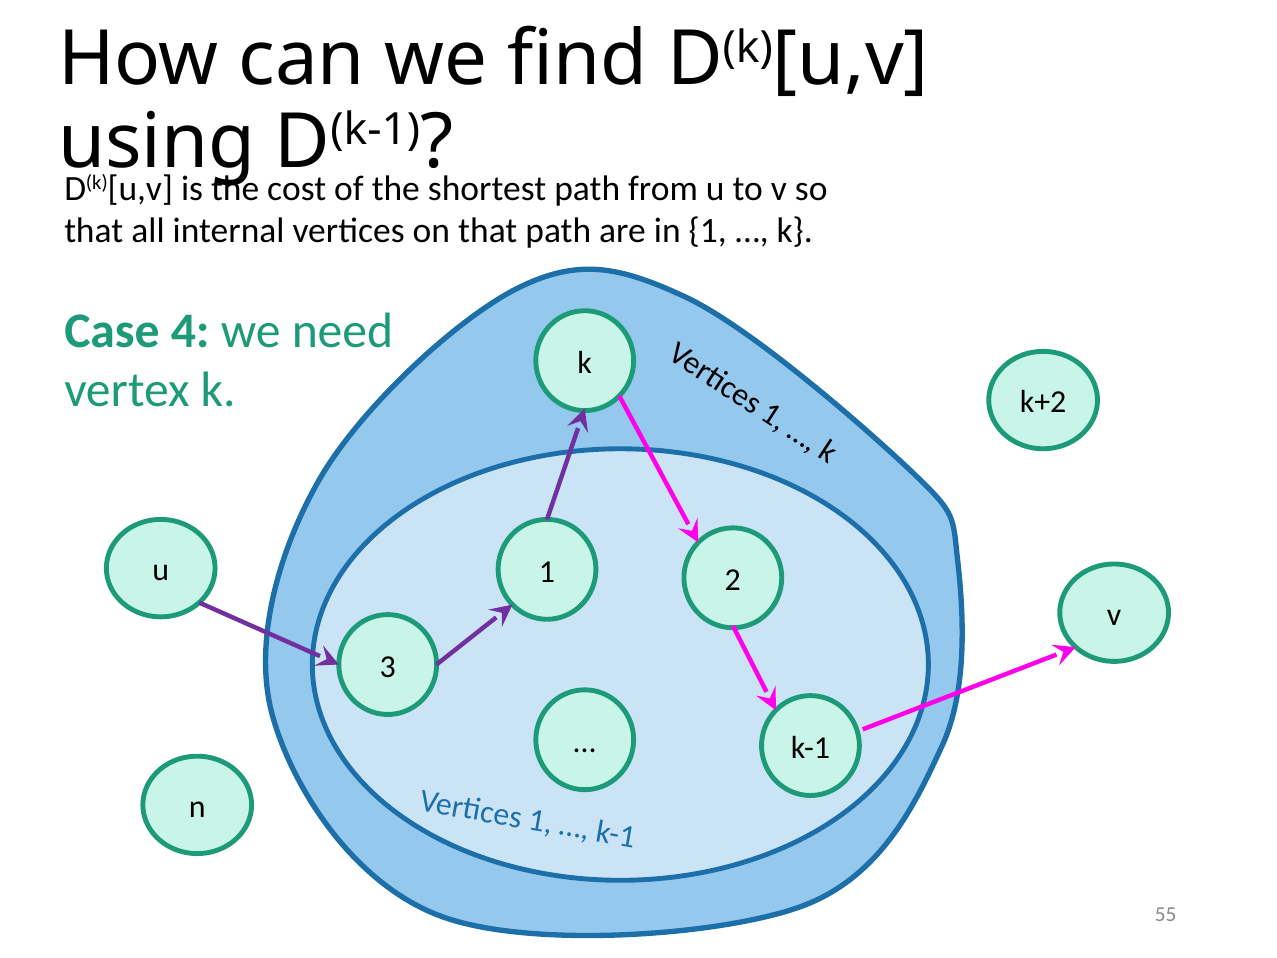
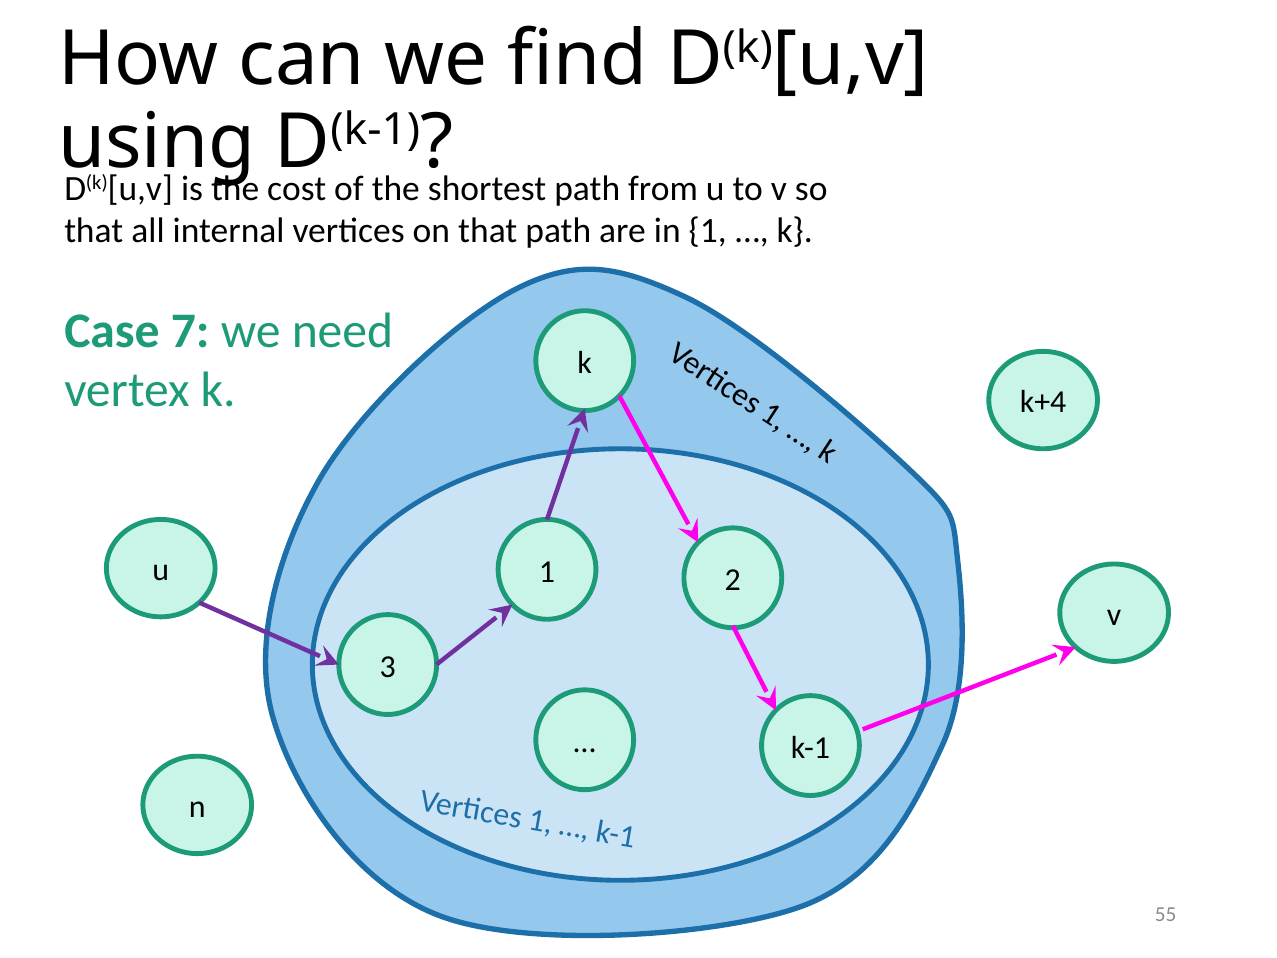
4: 4 -> 7 (190, 331)
k+2: k+2 -> k+4 (1043, 402)
